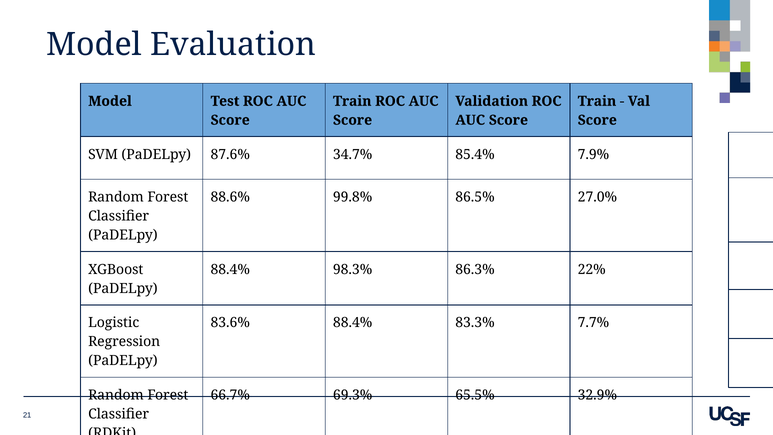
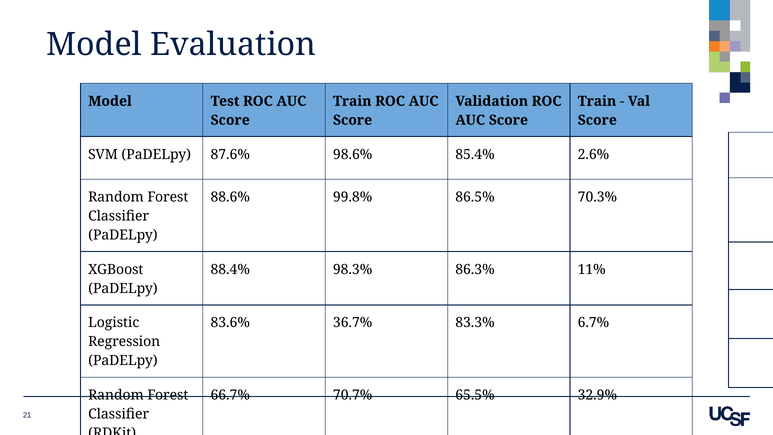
34.7%: 34.7% -> 98.6% (353, 154)
7.9%: 7.9% -> 2.6% (593, 154)
27.0%: 27.0% -> 70.3% (597, 197)
22%: 22% -> 11% (592, 269)
83.6% 88.4%: 88.4% -> 36.7% (353, 323)
7.7%: 7.7% -> 6.7% (593, 323)
69.3%: 69.3% -> 70.7% (353, 395)
